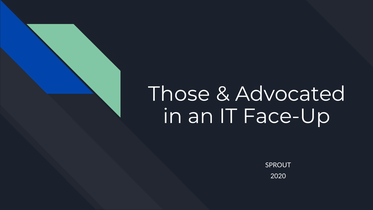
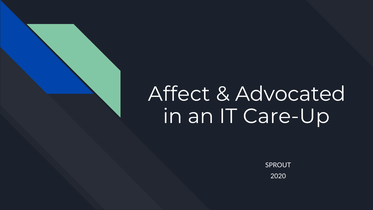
Those: Those -> Affect (179, 94)
Face-Up: Face-Up -> Care-Up (286, 116)
